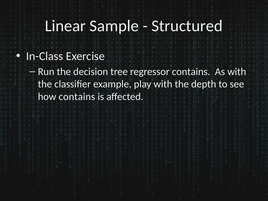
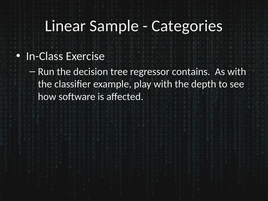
Structured: Structured -> Categories (187, 26)
how contains: contains -> software (77, 97)
